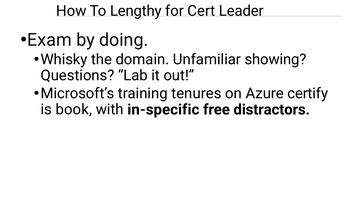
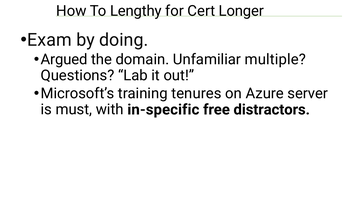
Leader: Leader -> Longer (241, 11)
Whisky: Whisky -> Argued (64, 59)
showing: showing -> multiple (275, 59)
certify: certify -> server (308, 93)
book: book -> must (74, 109)
